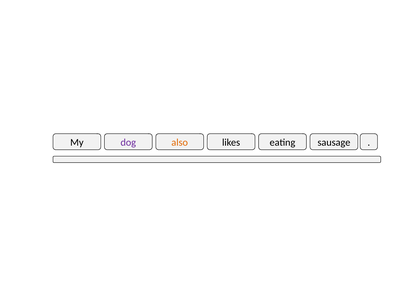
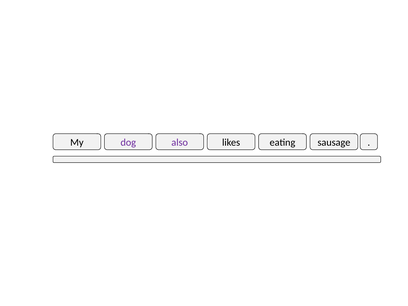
also colour: orange -> purple (180, 142)
